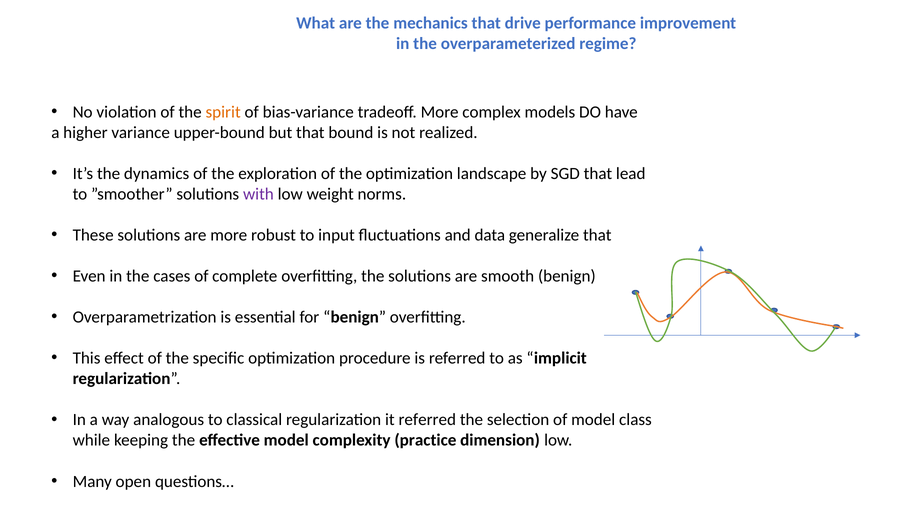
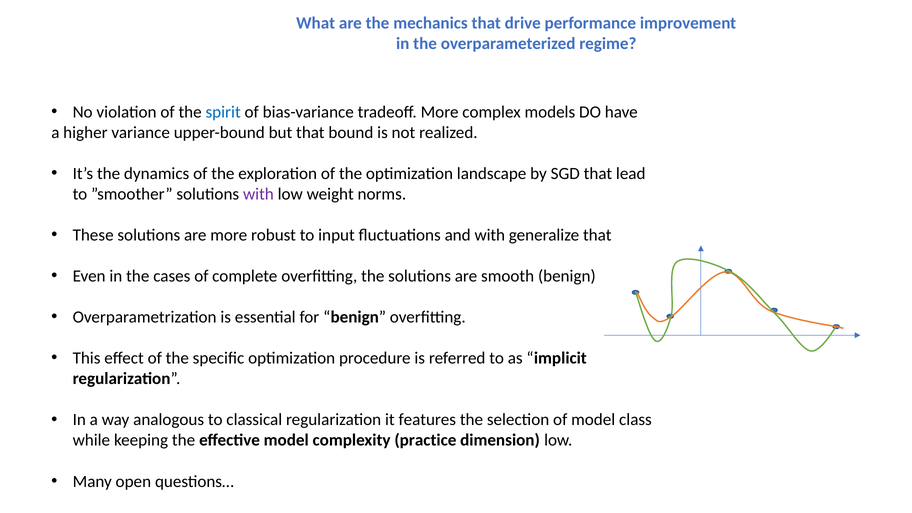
spirit colour: orange -> blue (223, 112)
and data: data -> with (490, 235)
it referred: referred -> features (427, 420)
